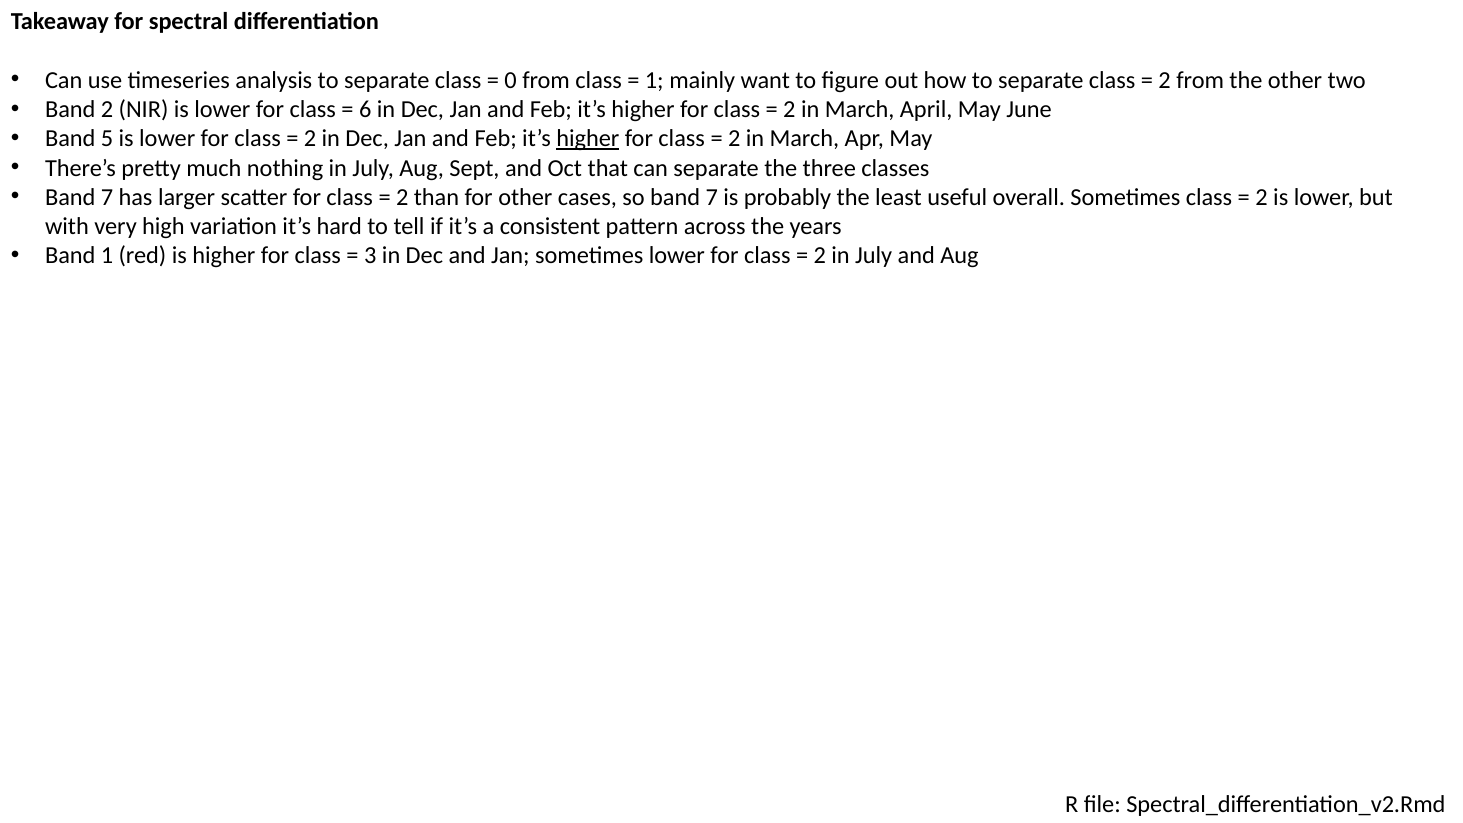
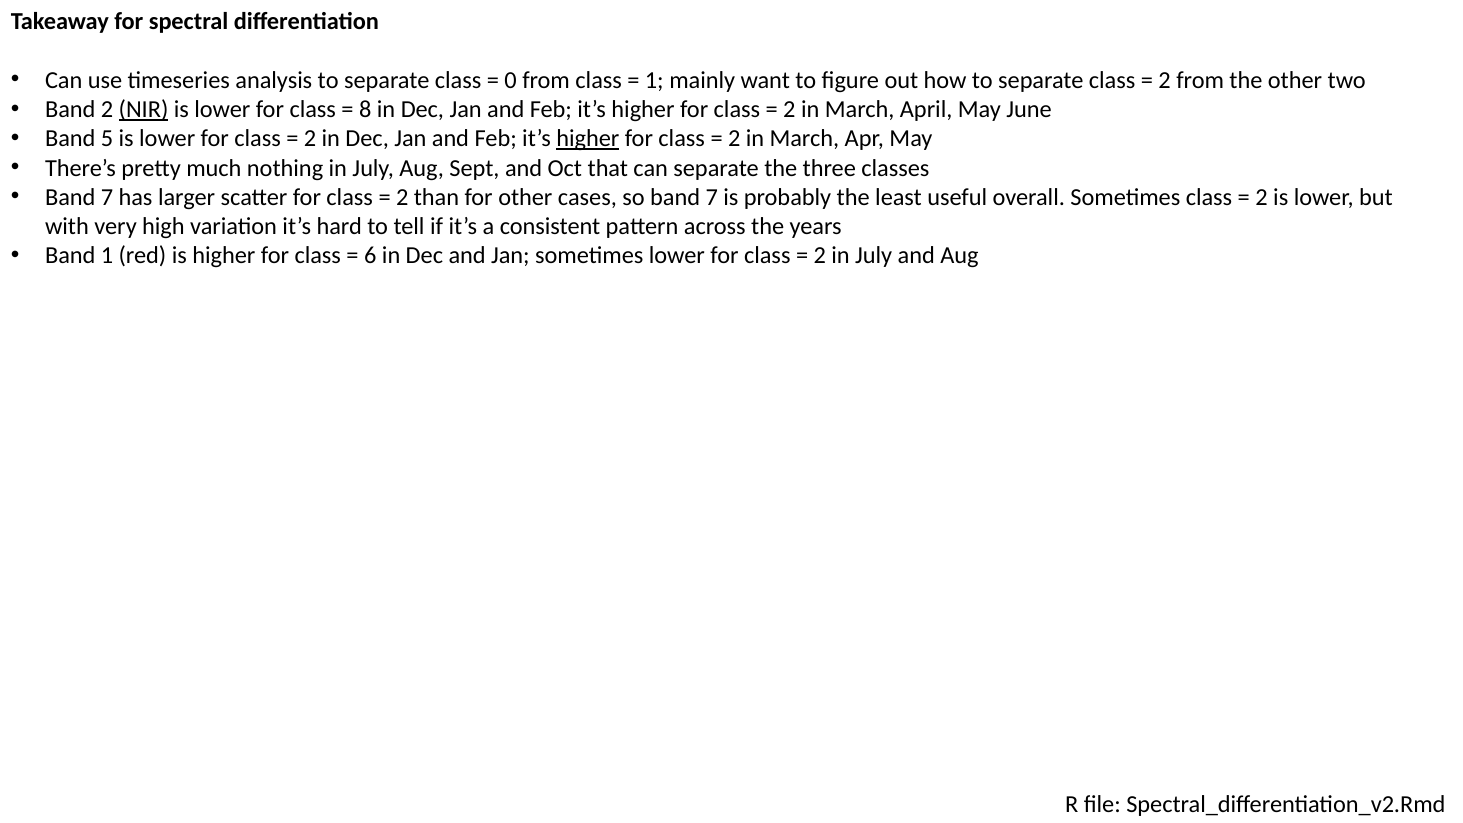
NIR underline: none -> present (144, 109)
6: 6 -> 8 (365, 109)
3: 3 -> 6 (370, 256)
